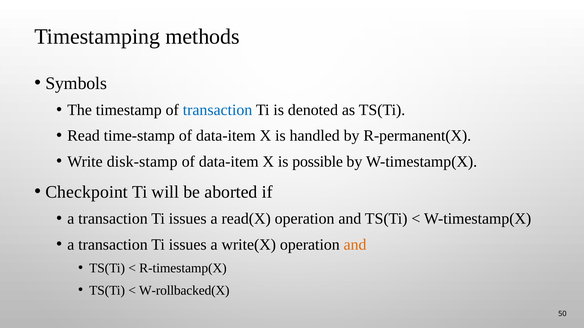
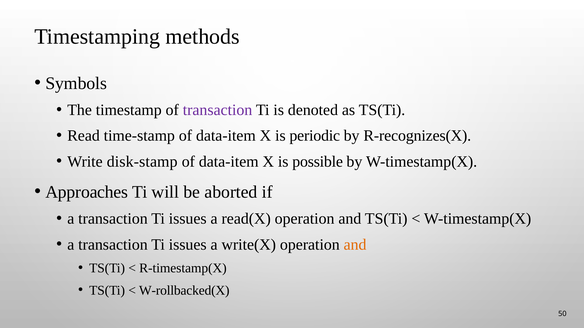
transaction colour: blue -> purple (218, 110)
handled: handled -> periodic (315, 136)
R-permanent(X: R-permanent(X -> R-recognizes(X (417, 136)
Checkpoint: Checkpoint -> Approaches (87, 192)
